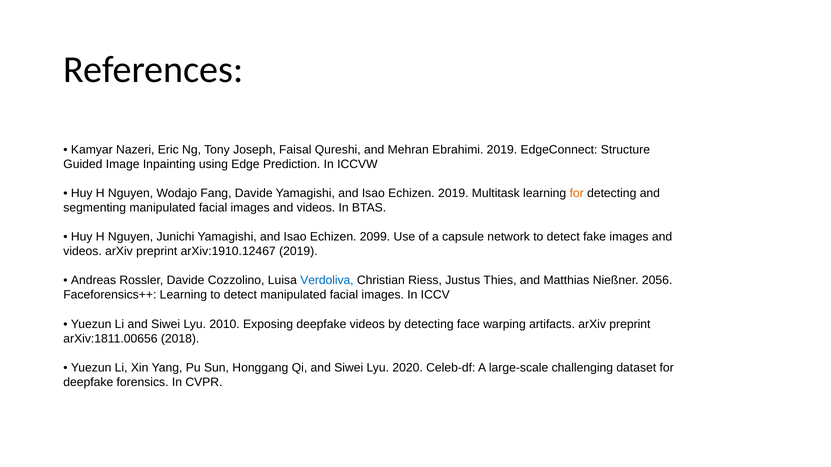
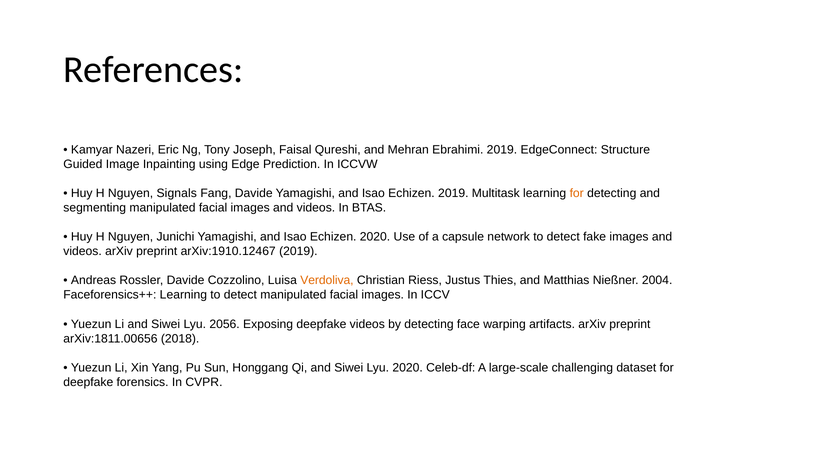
Wodajo: Wodajo -> Signals (177, 193)
Echizen 2099: 2099 -> 2020 (375, 237)
Verdoliva colour: blue -> orange (327, 281)
2056: 2056 -> 2004 (657, 281)
2010: 2010 -> 2056 (225, 324)
